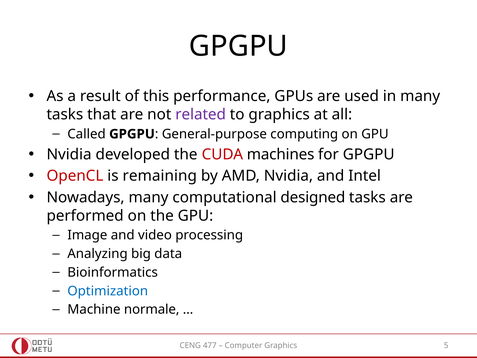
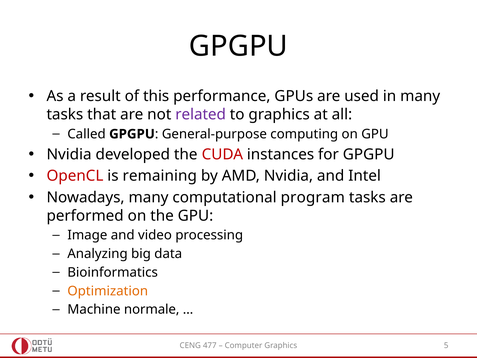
machines: machines -> instances (281, 154)
designed: designed -> program (313, 197)
Optimization colour: blue -> orange (108, 291)
